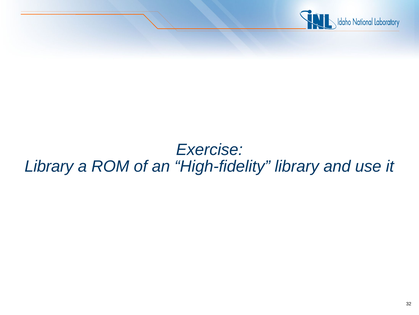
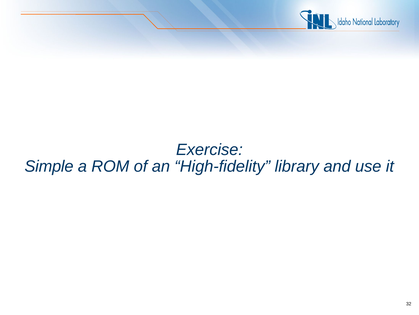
Library: Library -> Simple (49, 166)
